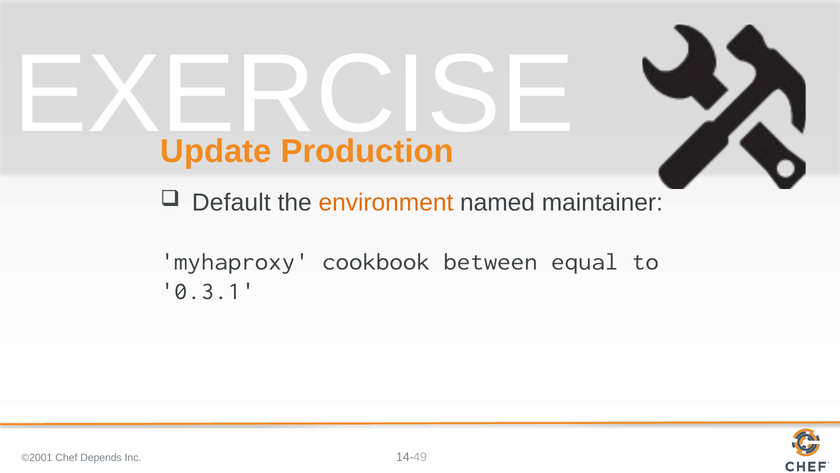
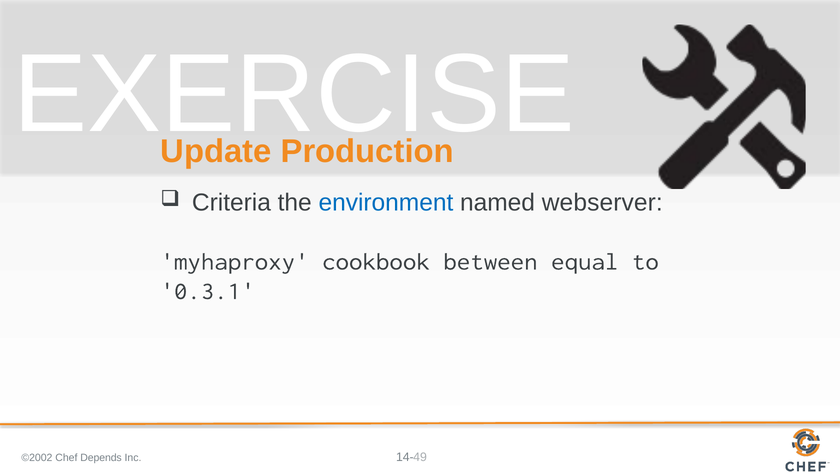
Default: Default -> Criteria (231, 202)
environment colour: orange -> blue (386, 202)
maintainer: maintainer -> webserver (602, 202)
©2001: ©2001 -> ©2002 (37, 457)
